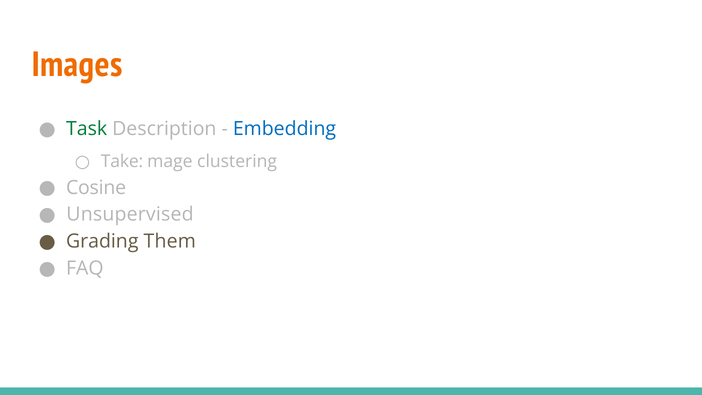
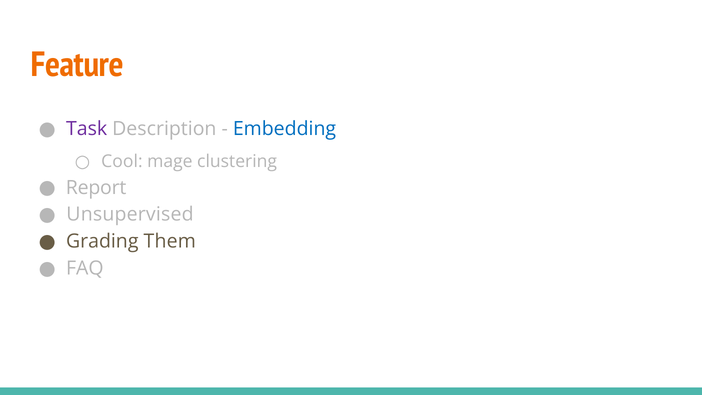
Images: Images -> Feature (77, 65)
Task colour: green -> purple (87, 129)
Take: Take -> Cool (122, 162)
Cosine: Cosine -> Report (96, 188)
